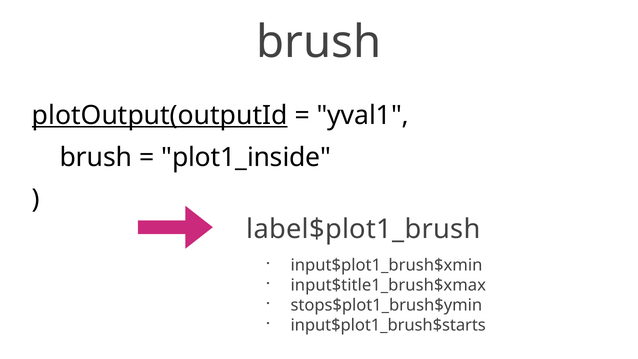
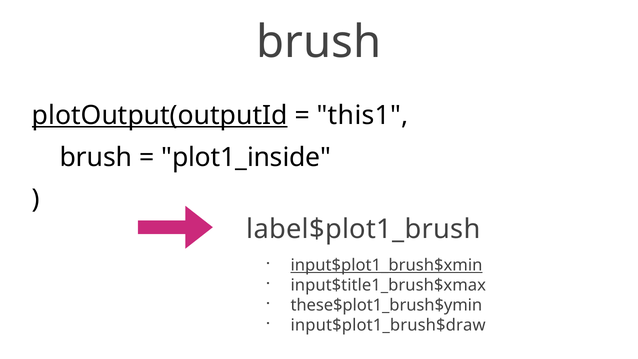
yval1: yval1 -> this1 (363, 115)
input$plot1_brush$xmin underline: none -> present (386, 265)
stops$plot1_brush$ymin: stops$plot1_brush$ymin -> these$plot1_brush$ymin (386, 305)
input$plot1_brush$starts: input$plot1_brush$starts -> input$plot1_brush$draw (388, 325)
